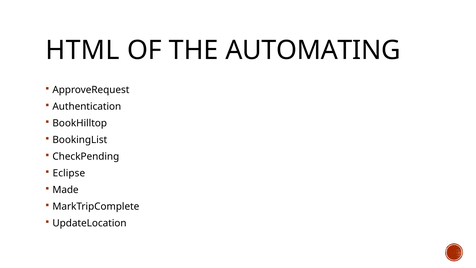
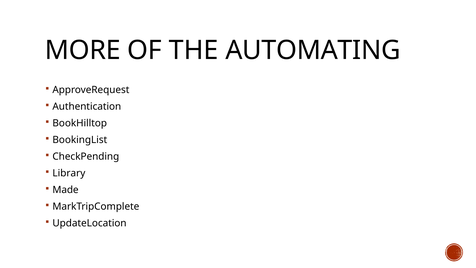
HTML: HTML -> MORE (83, 50)
Eclipse: Eclipse -> Library (69, 173)
